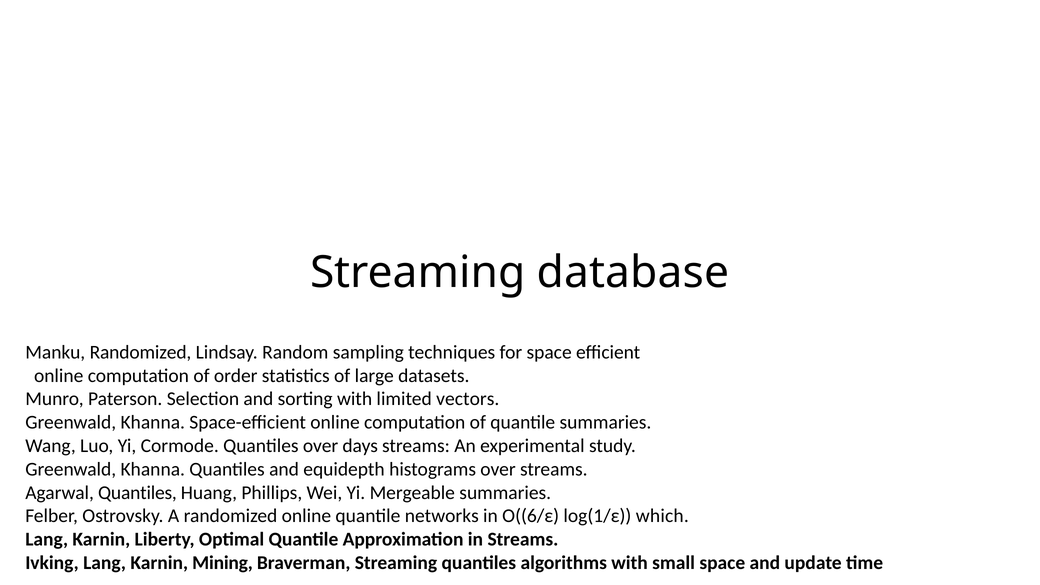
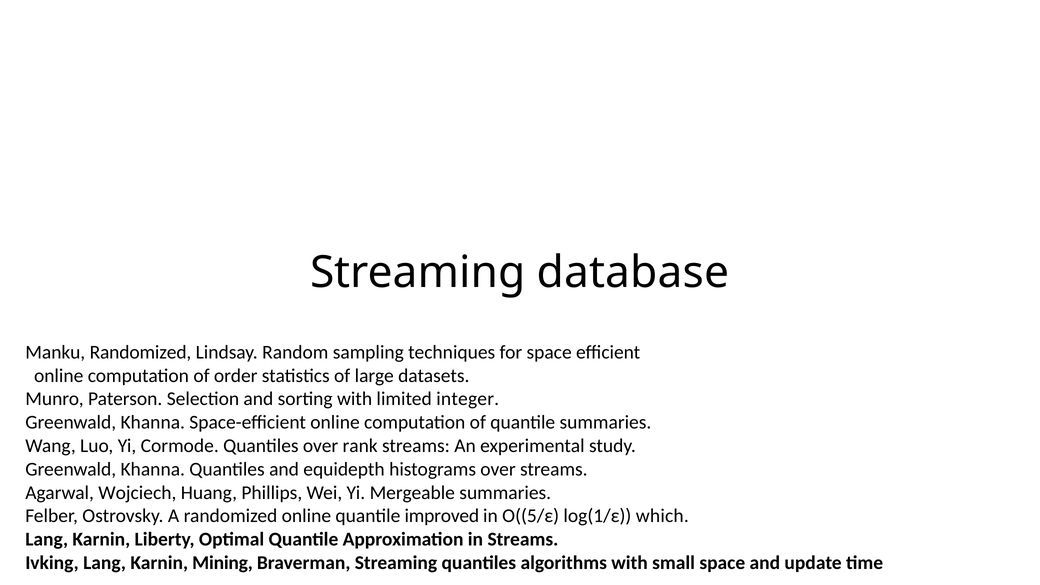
vectors: vectors -> integer (468, 399)
days: days -> rank (360, 446)
Agarwal Quantiles: Quantiles -> Wojciech (137, 493)
networks: networks -> improved (442, 516)
O((6/ε: O((6/ε -> O((5/ε (531, 516)
